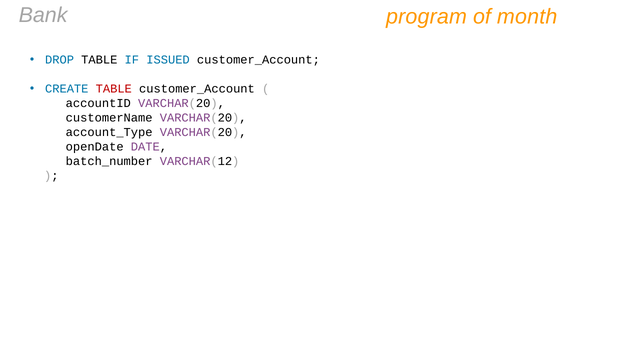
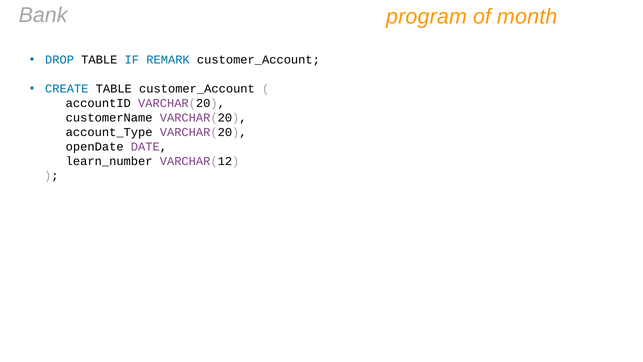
ISSUED: ISSUED -> REMARK (168, 60)
TABLE colour: red -> black (114, 89)
batch_number: batch_number -> learn_number (109, 161)
